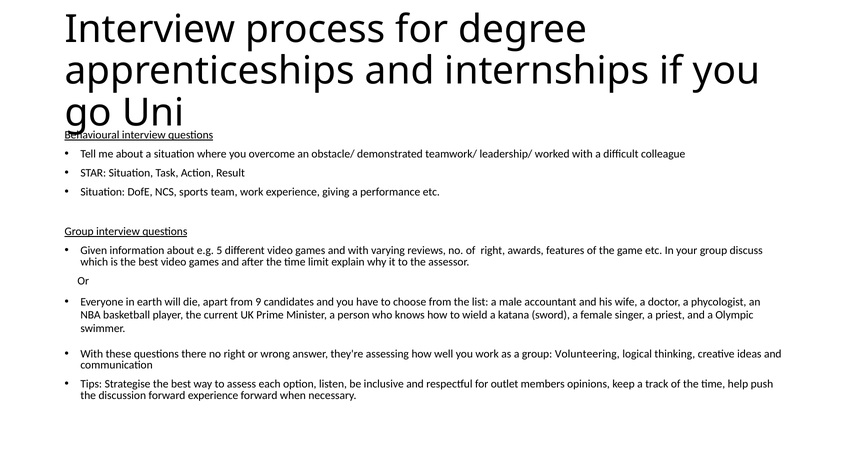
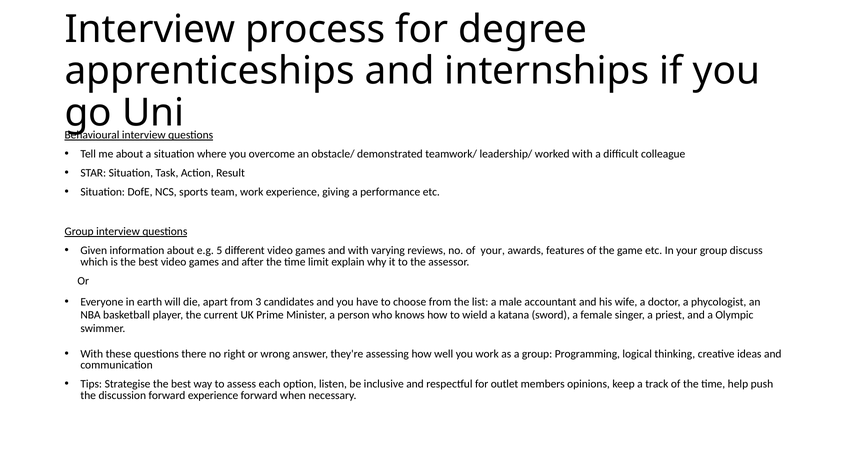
of right: right -> your (493, 251)
9: 9 -> 3 (258, 302)
Volunteering: Volunteering -> Programming (587, 354)
